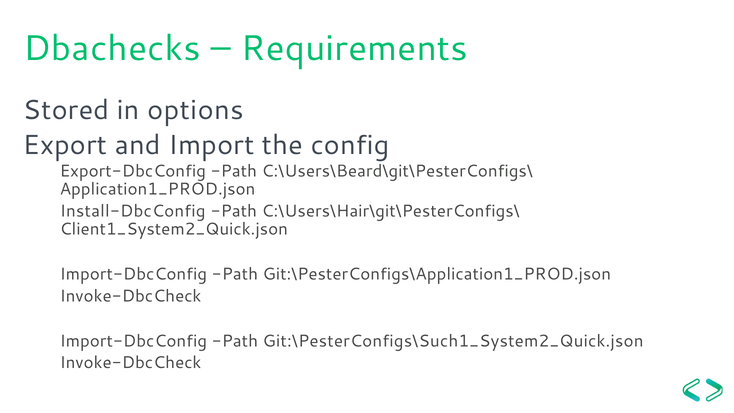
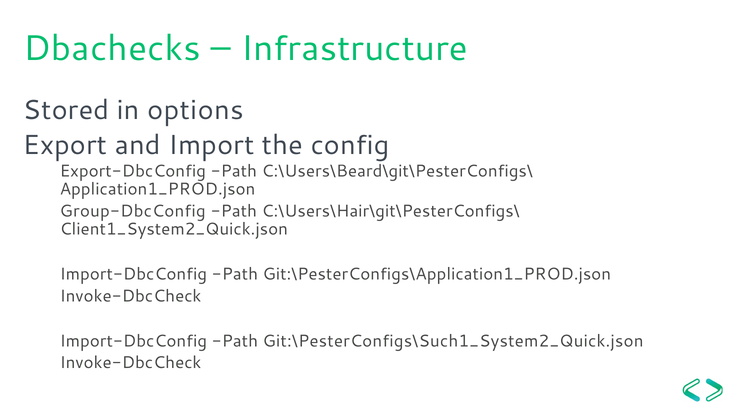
Requirements: Requirements -> Infrastructure (354, 48)
Install-DbcConfig: Install-DbcConfig -> Group-DbcConfig (133, 211)
